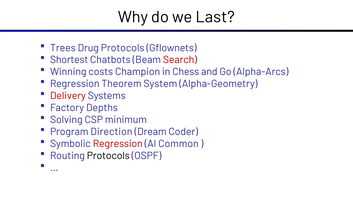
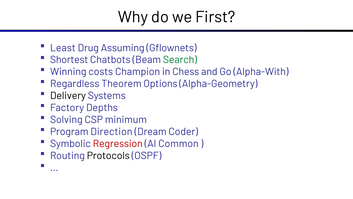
Last: Last -> First (215, 17)
Trees: Trees -> Least (63, 48)
Drug Protocols: Protocols -> Assuming (123, 48)
Search colour: red -> green (180, 60)
Alpha-Arcs: Alpha-Arcs -> Alpha-With (261, 72)
Regression: Regression -> Regardless (75, 84)
System: System -> Options (160, 84)
Delivery colour: red -> black (68, 96)
